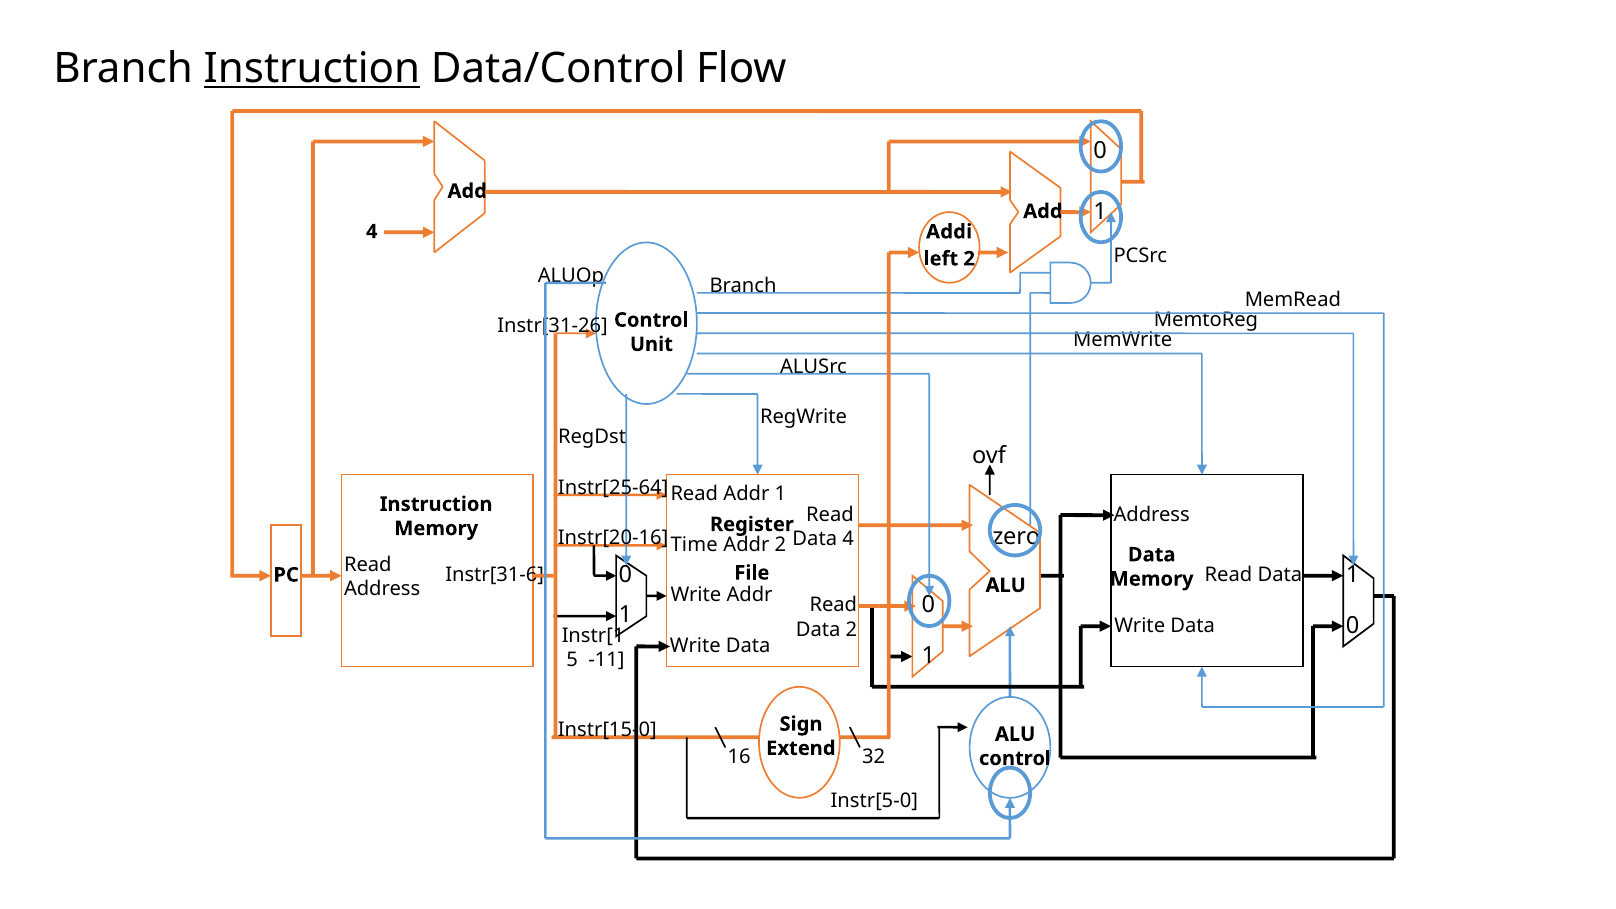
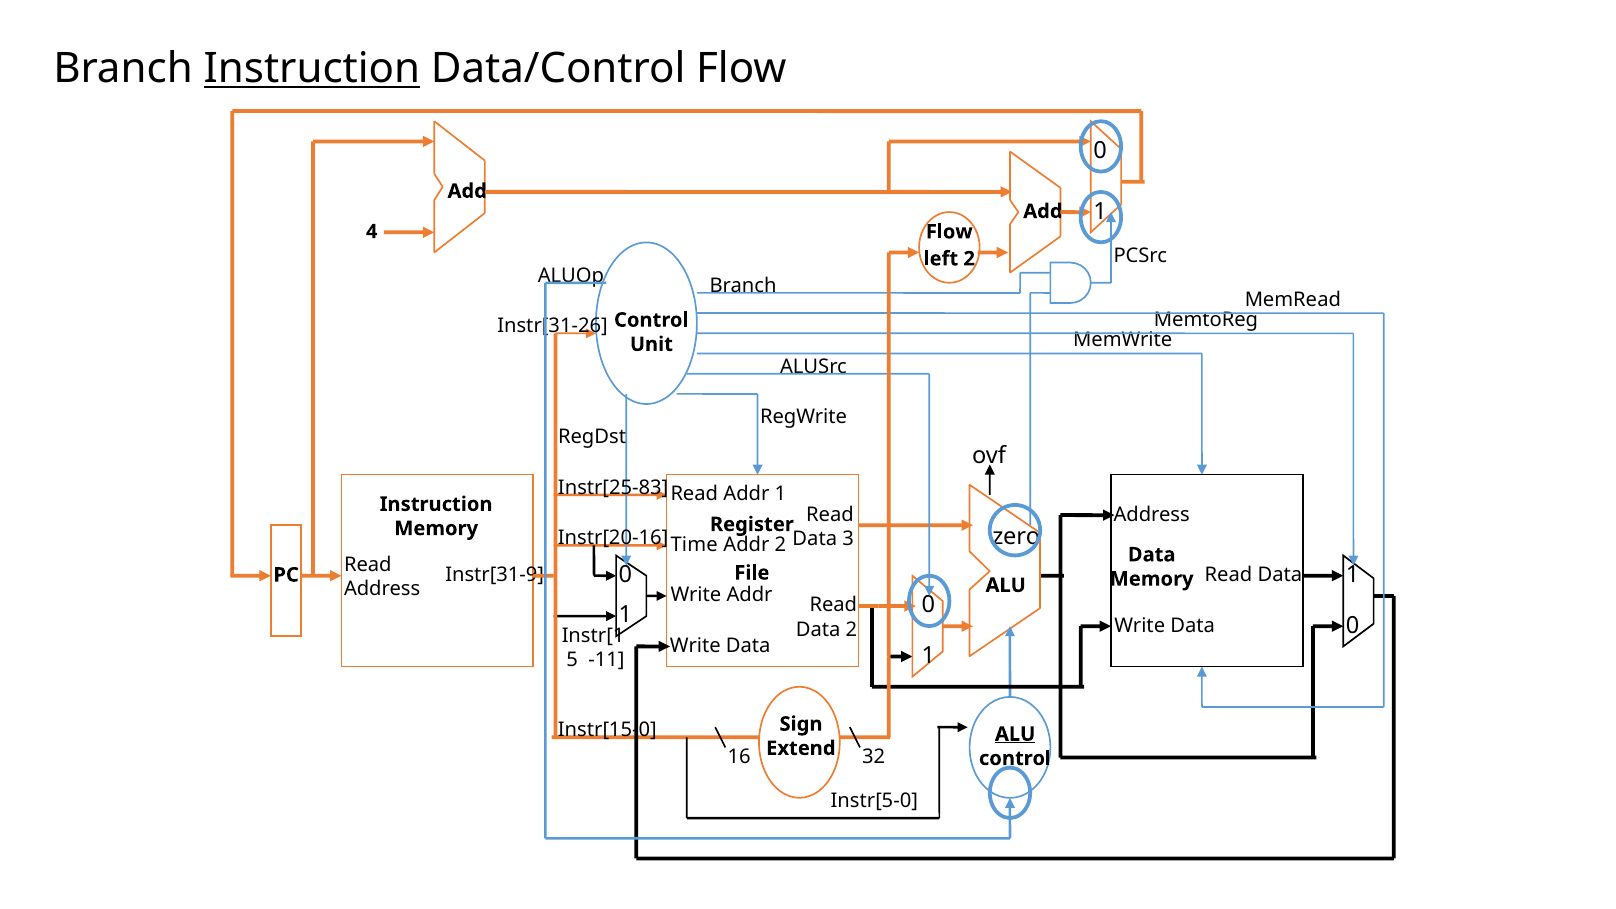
Addi: Addi -> Flow (949, 232)
Instr[25-64: Instr[25-64 -> Instr[25-83 (613, 488)
Data 4: 4 -> 3 (848, 539)
Instr[31-6: Instr[31-6 -> Instr[31-9 (495, 575)
ALU underline: none -> present (1015, 734)
